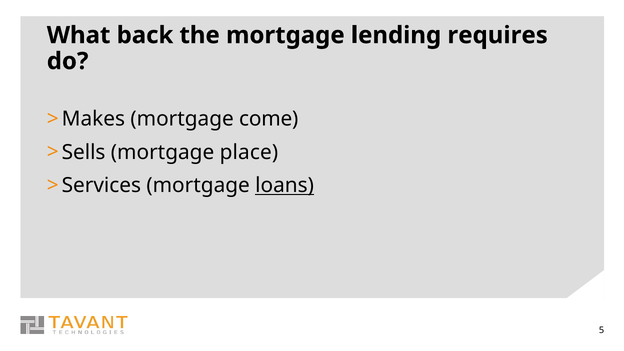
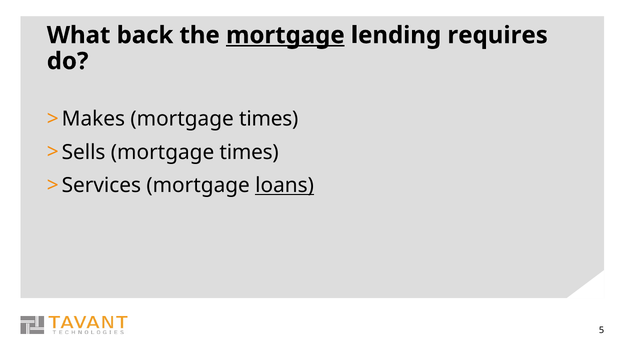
mortgage underline: none -> present (285, 35)
come: come -> times (269, 119)
place: place -> times (249, 152)
